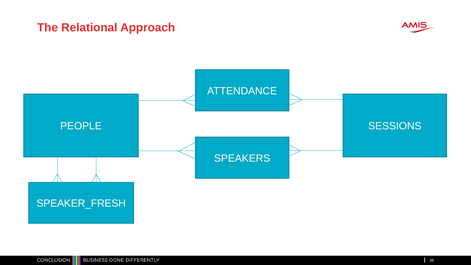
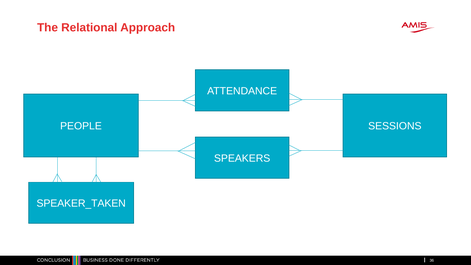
SPEAKER_FRESH: SPEAKER_FRESH -> SPEAKER_TAKEN (81, 203)
